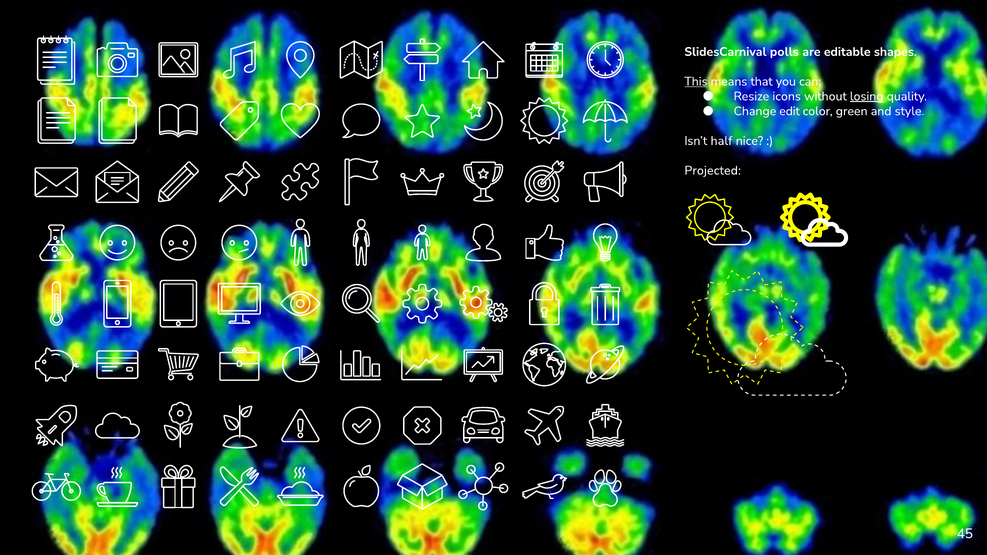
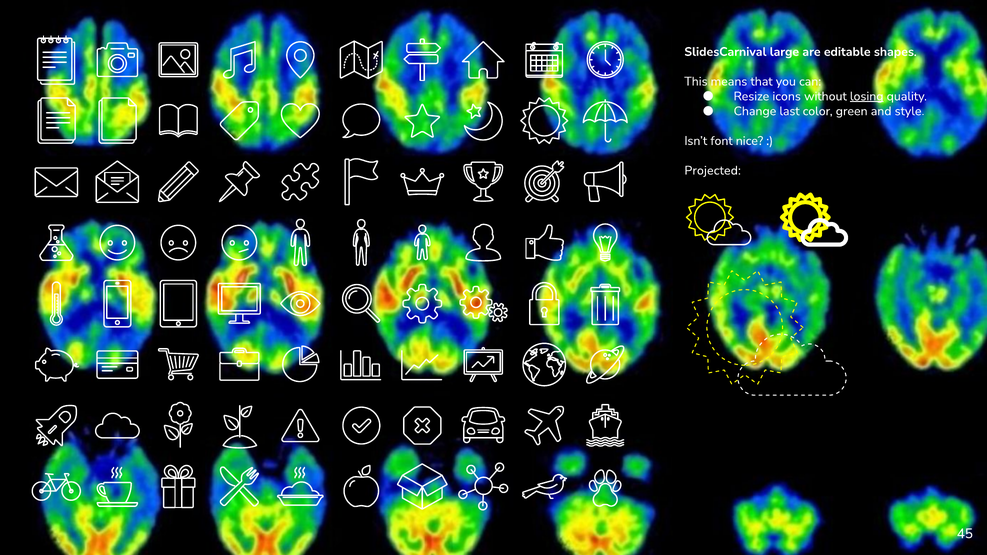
polls: polls -> large (784, 52)
This underline: present -> none (696, 81)
edit: edit -> last (790, 111)
half: half -> font (722, 141)
